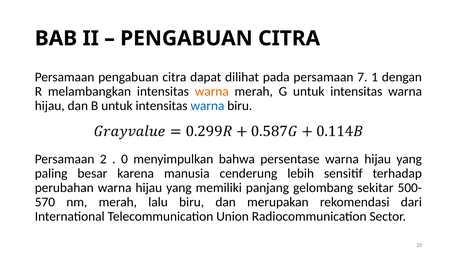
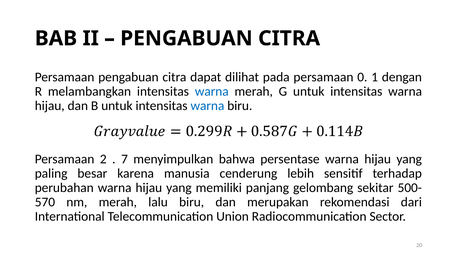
7: 7 -> 0 (362, 77)
warna colour: orange -> blue (212, 92)
0: 0 -> 7 (124, 159)
